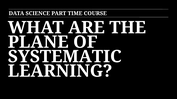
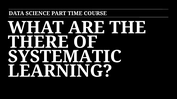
PLANE: PLANE -> THERE (38, 42)
